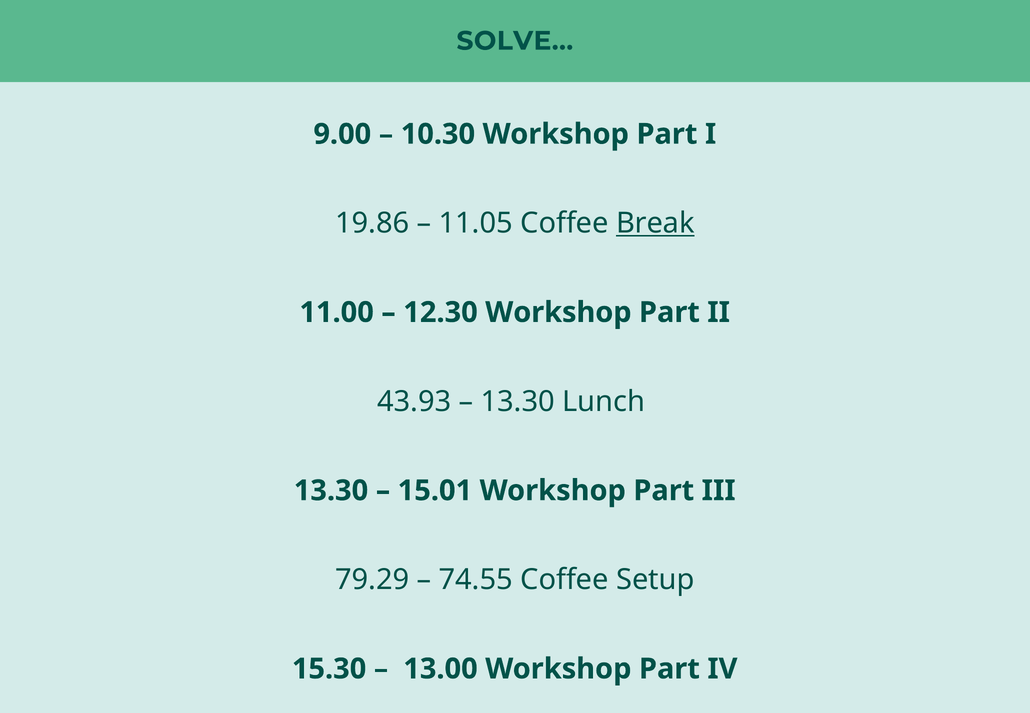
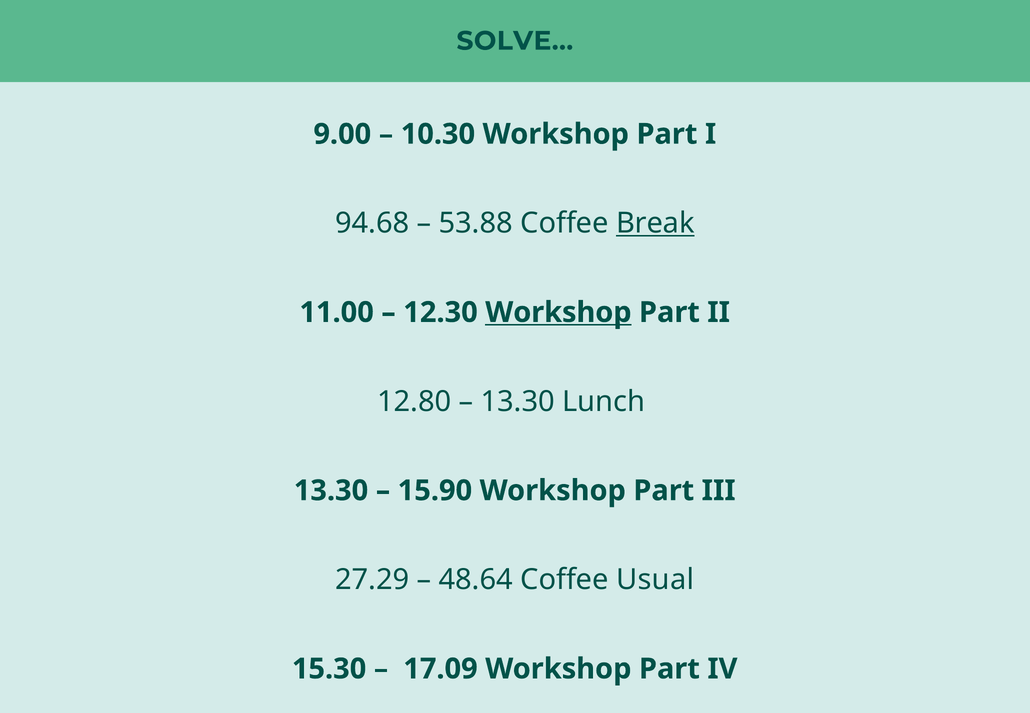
19.86: 19.86 -> 94.68 (372, 223)
11.05: 11.05 -> 53.88 (476, 223)
Workshop underline: none -> present (558, 312)
43.93: 43.93 -> 12.80 (414, 402)
15.01: 15.01 -> 15.90 (435, 491)
79.29: 79.29 -> 27.29 (372, 580)
74.55: 74.55 -> 48.64 (476, 580)
Setup: Setup -> Usual (655, 580)
13.00: 13.00 -> 17.09 (440, 669)
